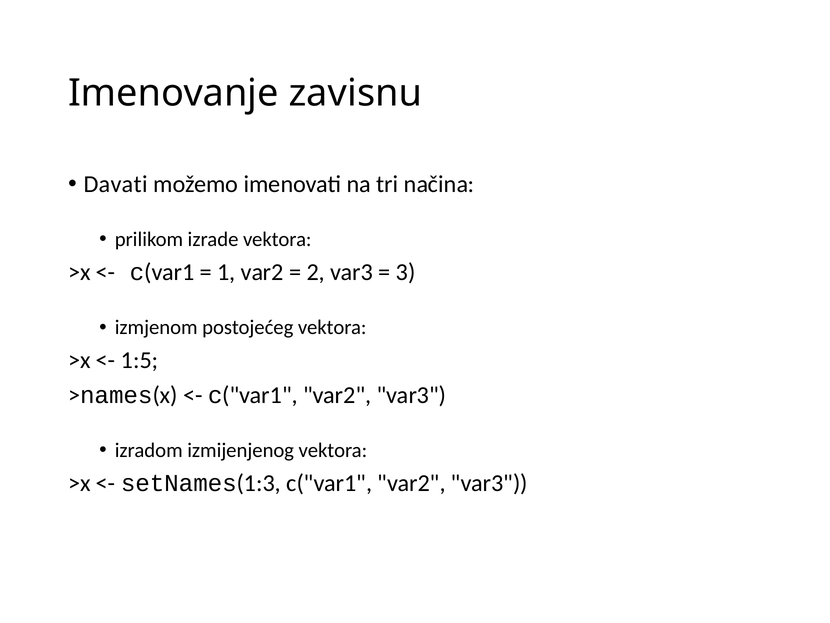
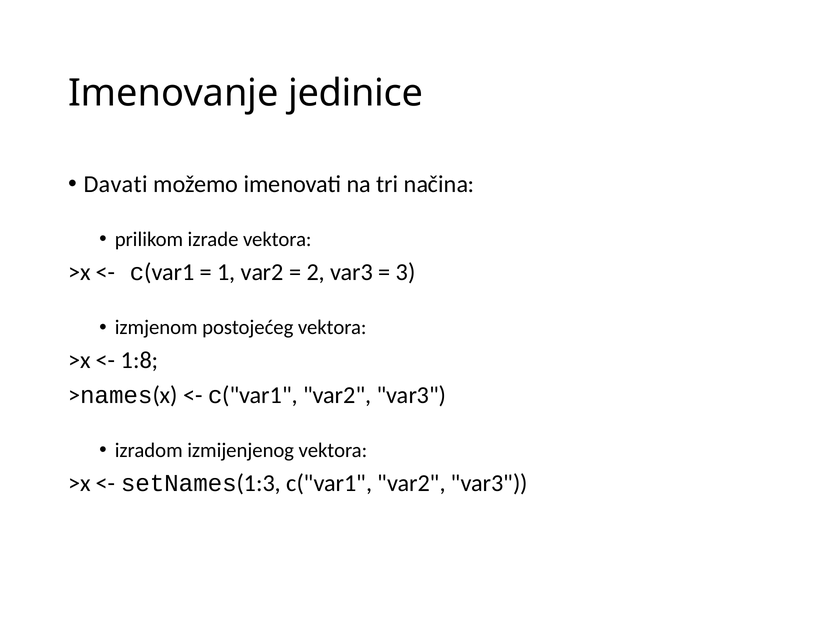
zavisnu: zavisnu -> jedinice (356, 93)
1:5: 1:5 -> 1:8 (140, 360)
